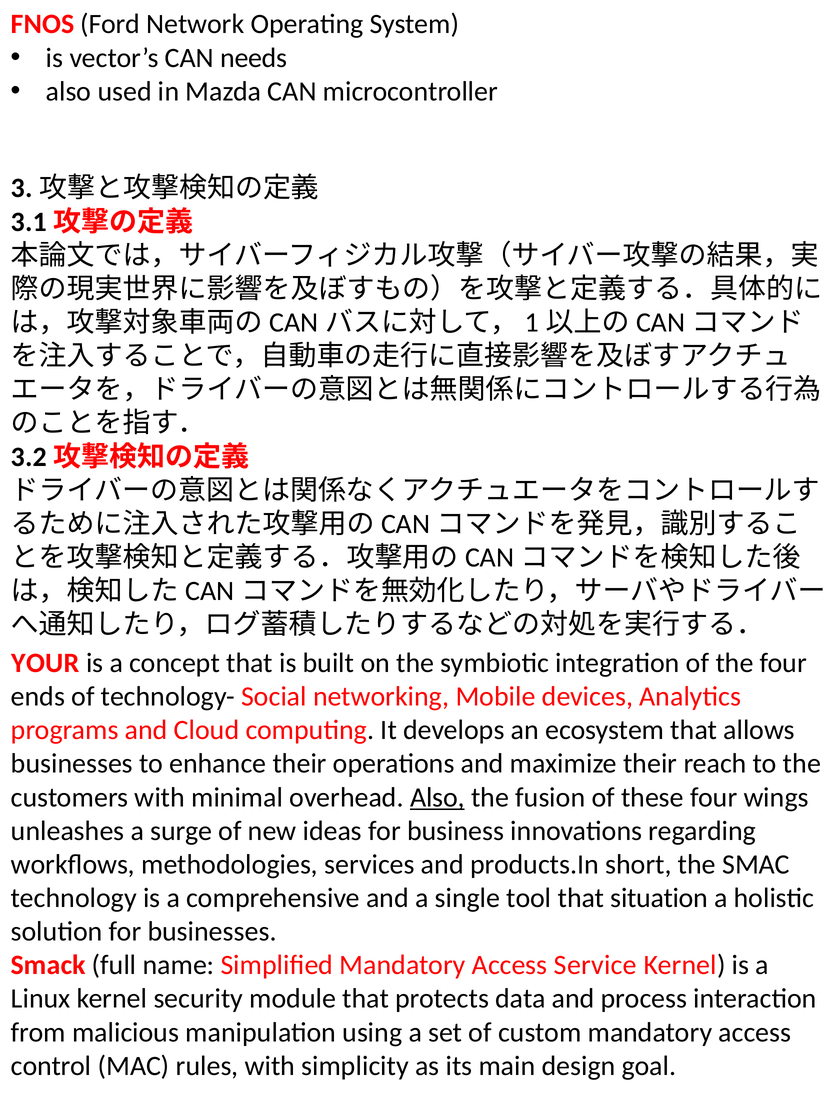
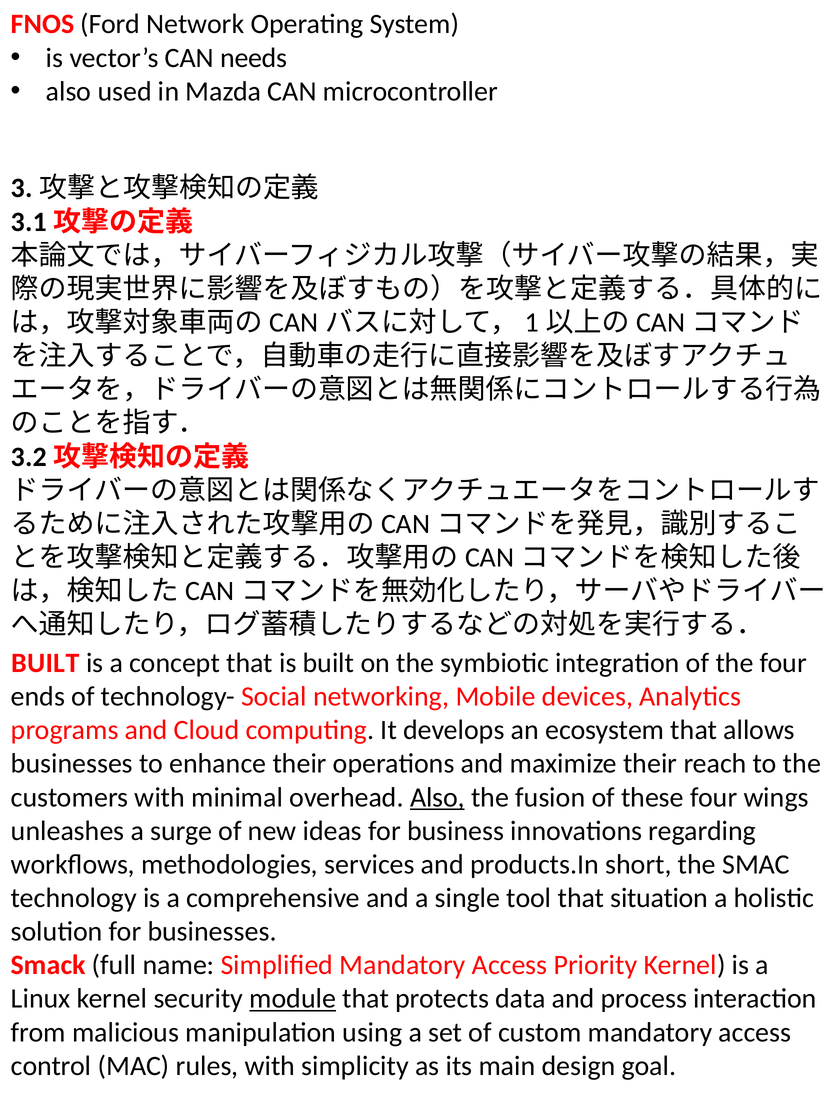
YOUR: YOUR -> BUILT (45, 663)
Service: Service -> Priority (595, 965)
module underline: none -> present (293, 998)
